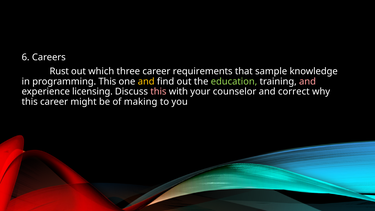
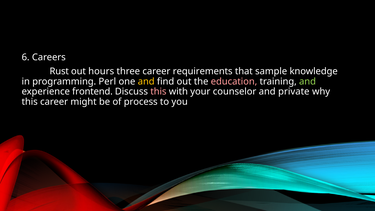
which: which -> hours (101, 71)
programming This: This -> Perl (107, 81)
education colour: light green -> pink (234, 81)
and colour: pink -> light green (307, 81)
licensing: licensing -> frontend (92, 92)
correct: correct -> private (294, 92)
making: making -> process (141, 102)
